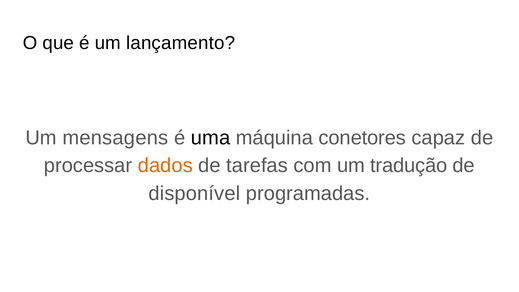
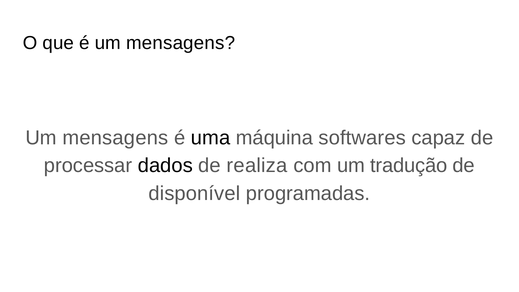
é um lançamento: lançamento -> mensagens (181, 43)
conetores: conetores -> softwares (362, 138)
dados colour: orange -> black (165, 166)
tarefas: tarefas -> realiza (257, 166)
